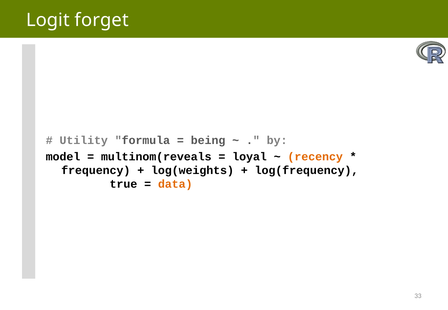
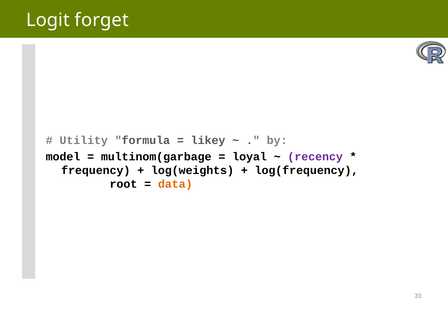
being: being -> likey (208, 141)
multinom(reveals: multinom(reveals -> multinom(garbage (156, 157)
recency colour: orange -> purple (315, 157)
true: true -> root (123, 184)
